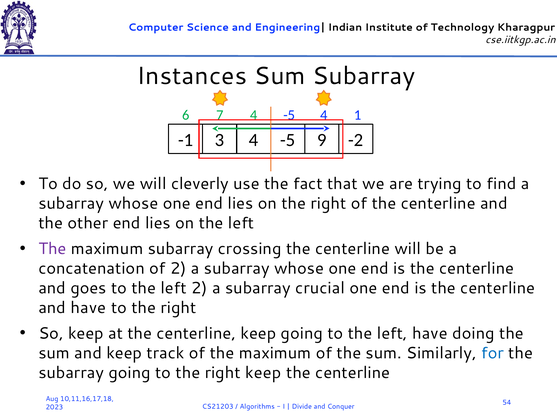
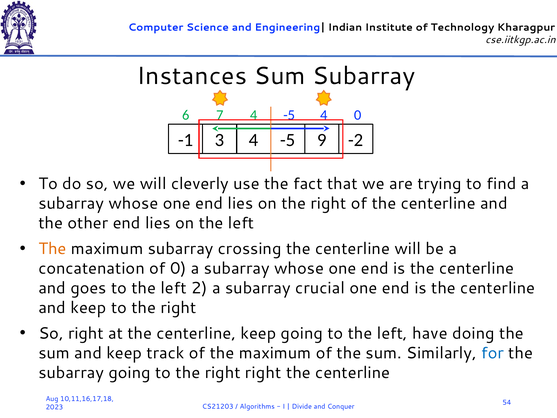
6 1: 1 -> 0 (358, 115)
The colour: purple -> orange (52, 249)
of 2: 2 -> 0 (178, 268)
have: have -> keep (88, 308)
So keep: keep -> right (86, 333)
right keep: keep -> right (263, 372)
